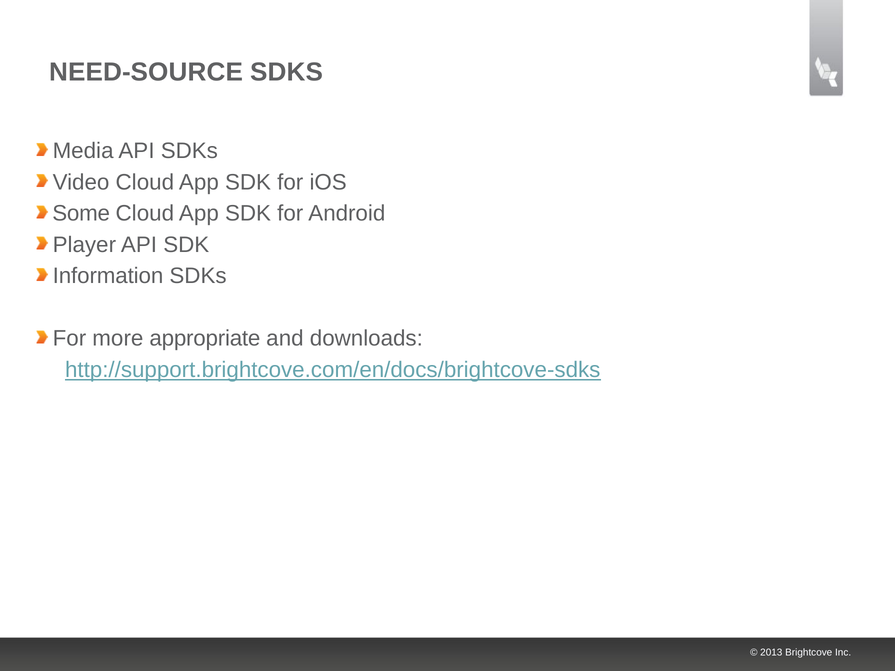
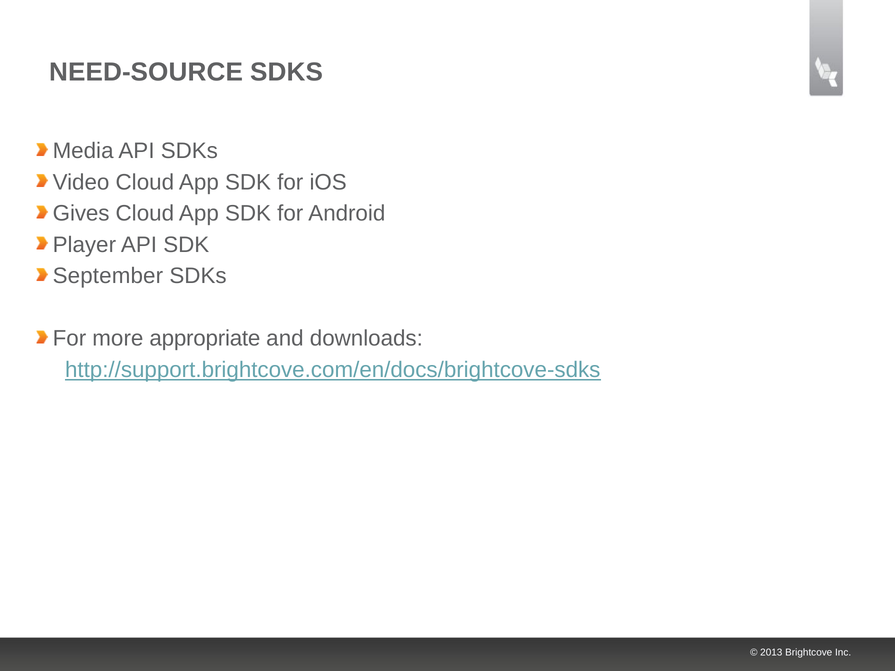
Some: Some -> Gives (81, 214)
Information: Information -> September (108, 276)
